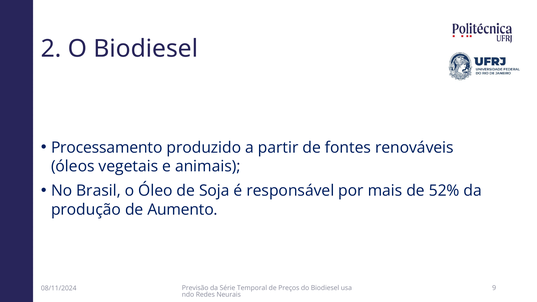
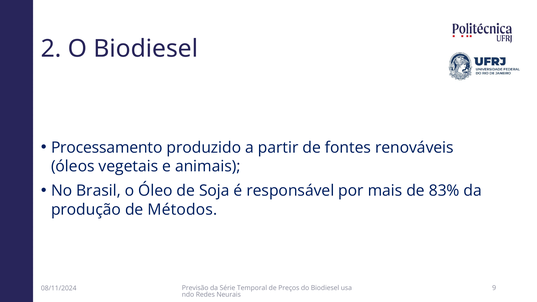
52%: 52% -> 83% (444, 191)
Aumento: Aumento -> Métodos (182, 210)
